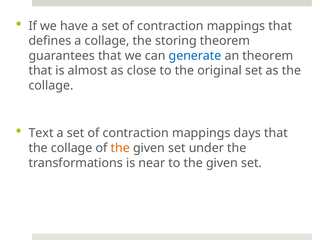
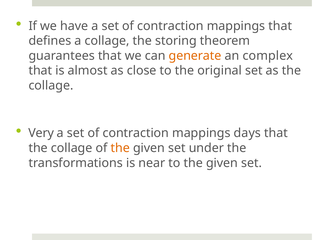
generate colour: blue -> orange (195, 56)
an theorem: theorem -> complex (268, 56)
Text: Text -> Very (41, 133)
